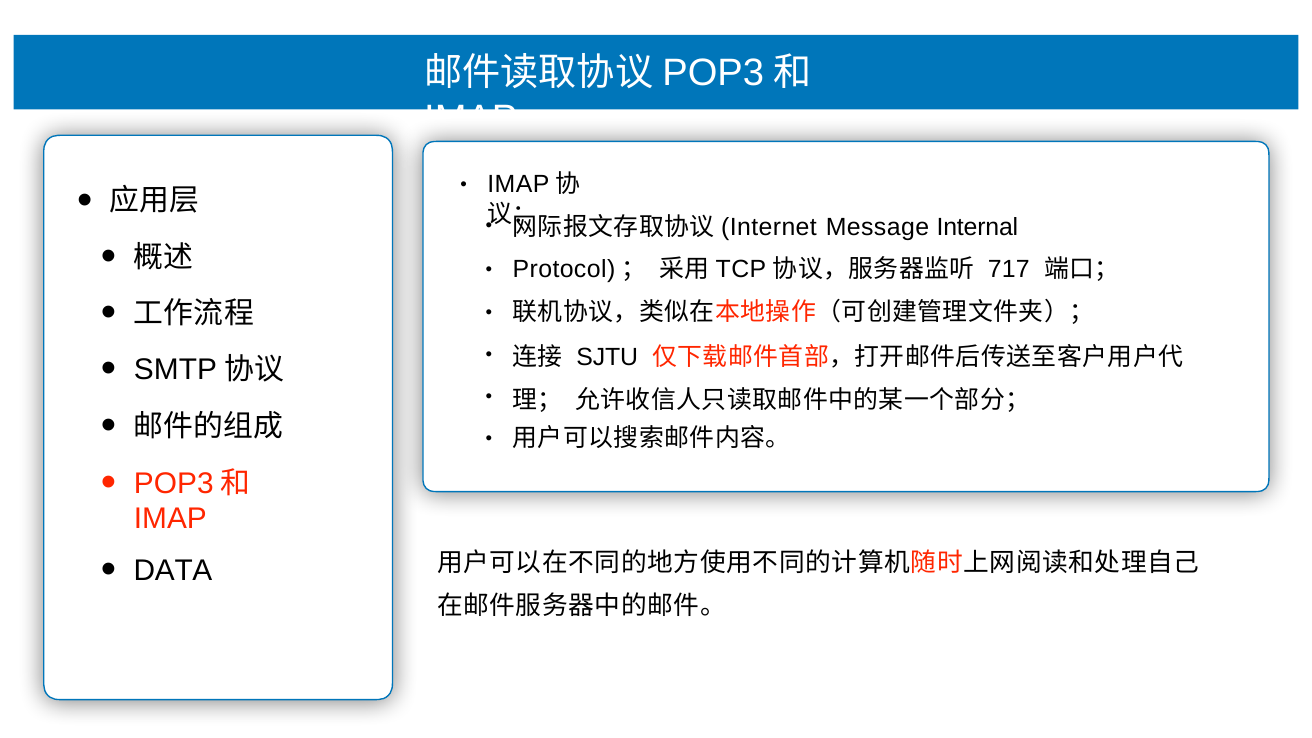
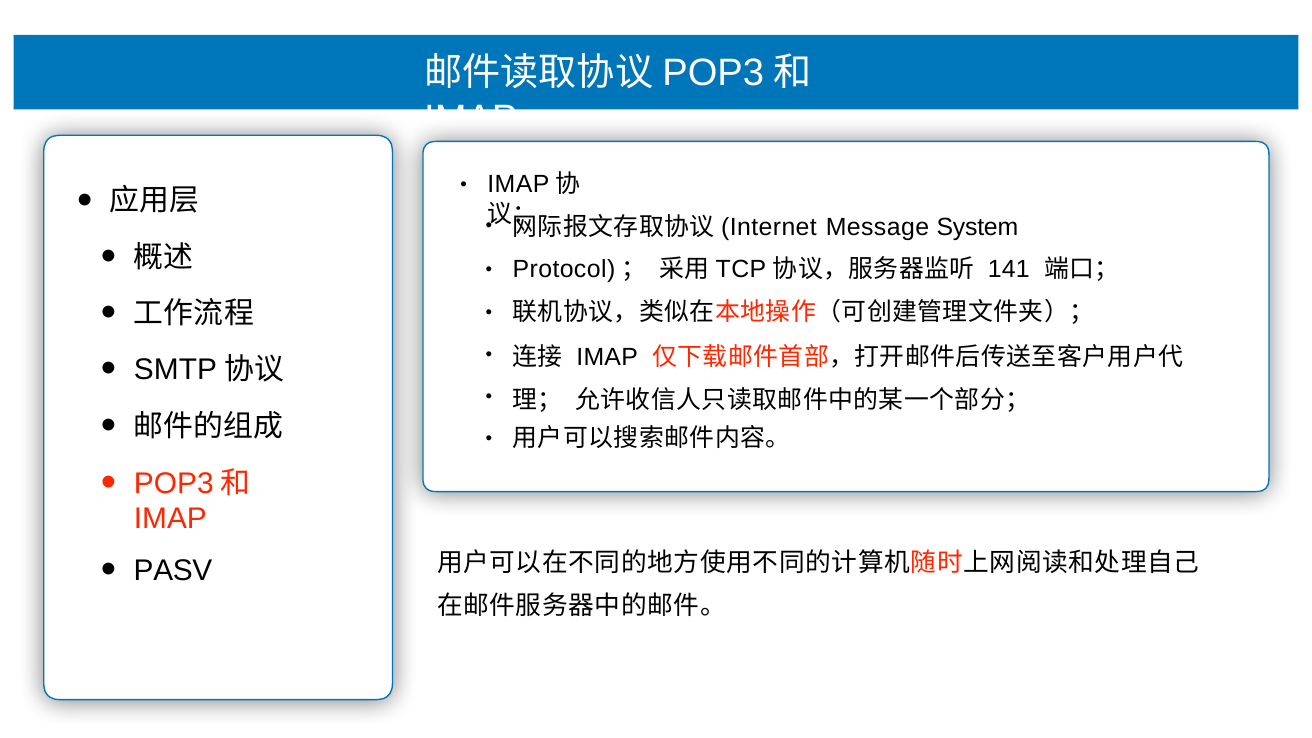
Internal: Internal -> System (977, 227)
717: 717 -> 141 (1009, 269)
SJTU: SJTU -> IMAP (607, 357)
DATA: DATA -> PASV (173, 571)
